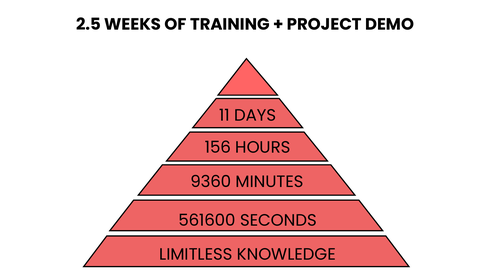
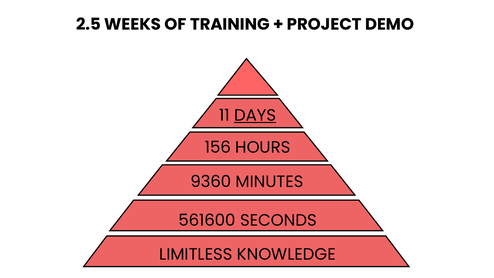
DAYS underline: none -> present (255, 115)
